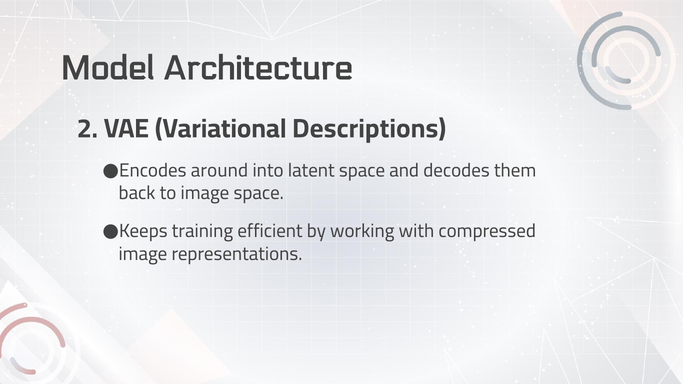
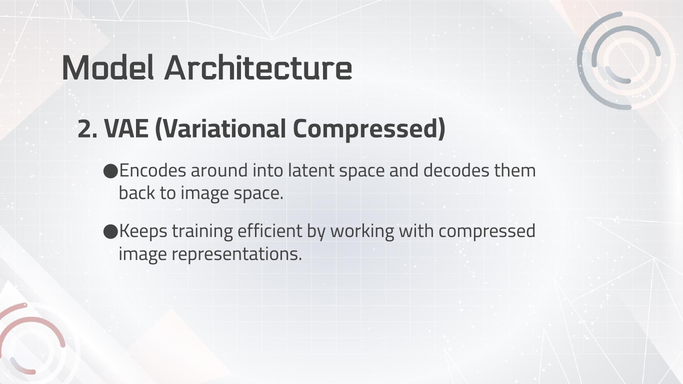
Variational Descriptions: Descriptions -> Compressed (369, 129)
